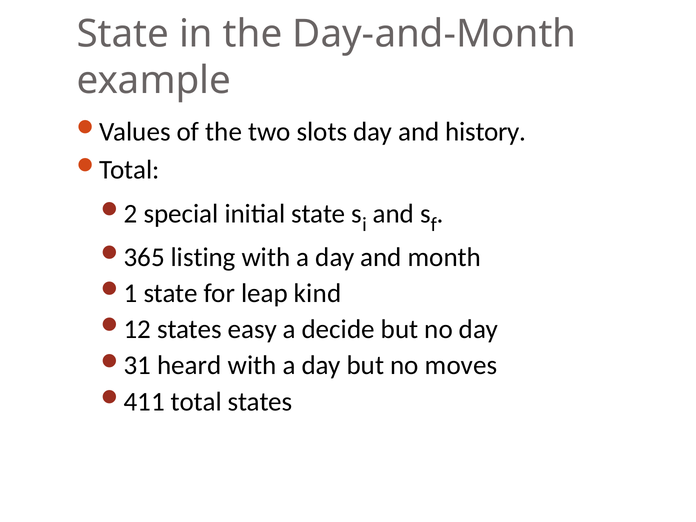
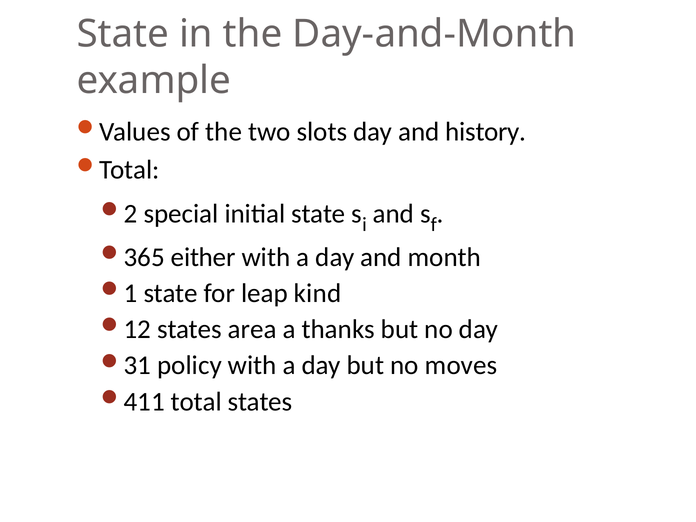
listing: listing -> either (203, 257)
easy: easy -> area (252, 329)
decide: decide -> thanks (338, 329)
heard: heard -> policy (189, 365)
